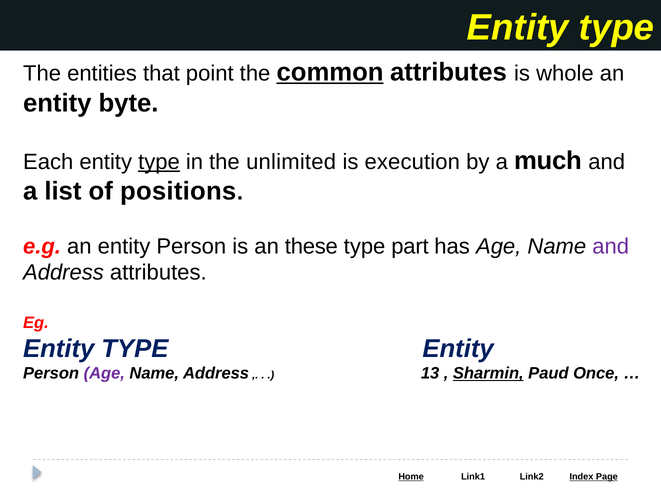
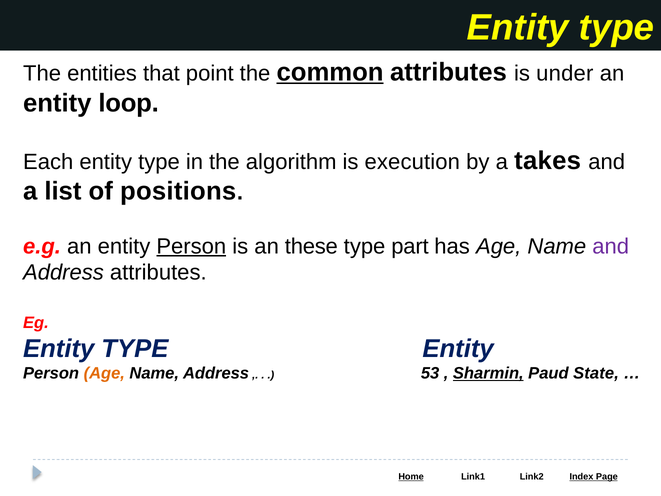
whole: whole -> under (565, 73)
byte: byte -> loop (129, 103)
type underline: present -> none (159, 162)
unlimited: unlimited -> algorithm (291, 162)
much: much -> takes (548, 160)
Person underline: none -> present (191, 246)
Age colour: purple -> orange (104, 373)
13: 13 -> 53 (430, 373)
Once: Once -> State (596, 373)
